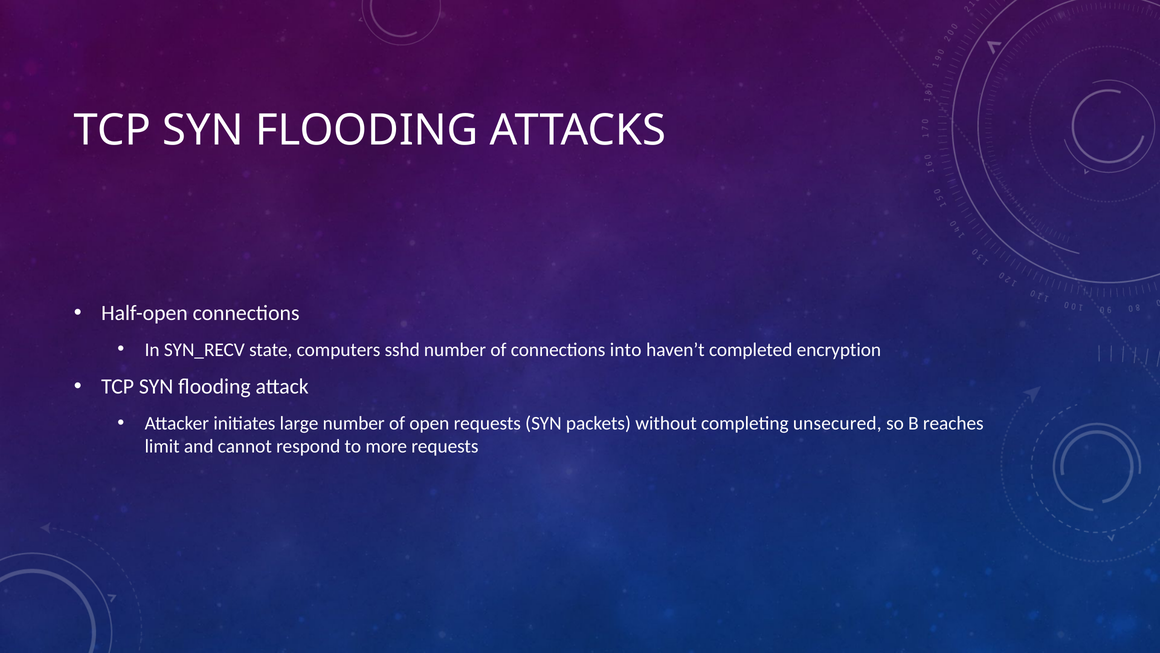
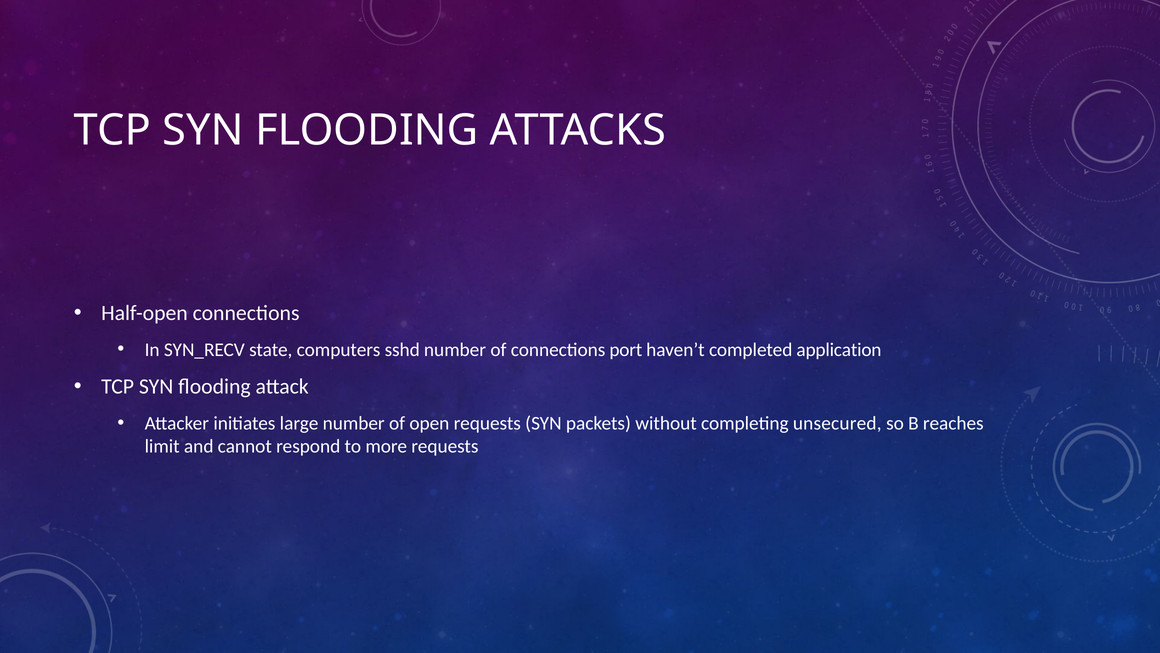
into: into -> port (626, 349)
encryption: encryption -> application (839, 349)
